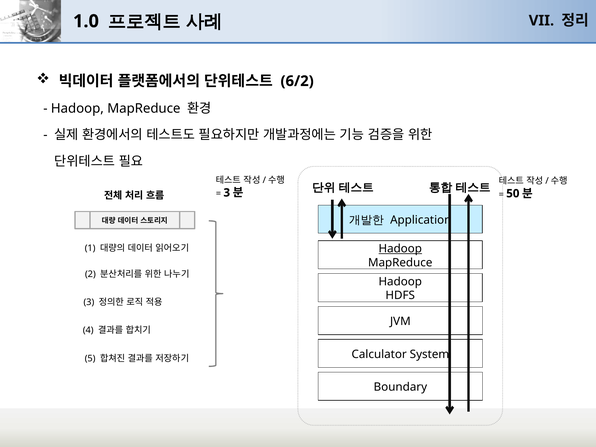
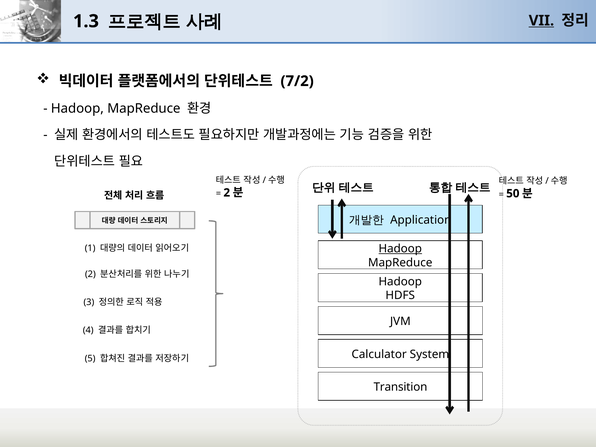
VII underline: none -> present (541, 21)
1.0: 1.0 -> 1.3 (86, 21)
6/2: 6/2 -> 7/2 (297, 81)
3: 3 -> 2 (227, 193)
Boundary: Boundary -> Transition (400, 387)
